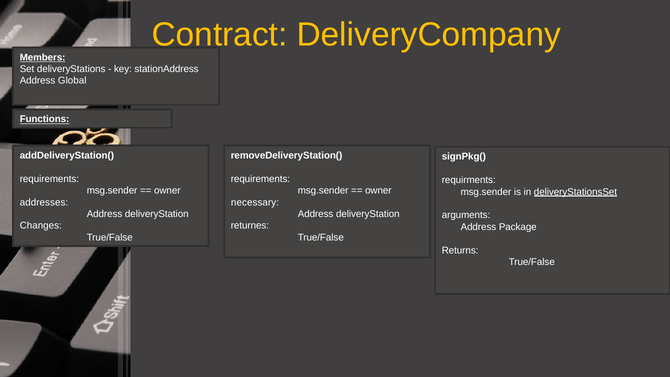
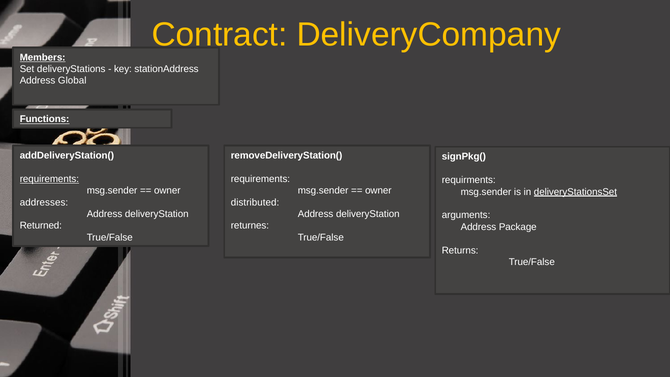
requirements underline: none -> present (49, 179)
necessary: necessary -> distributed (255, 202)
Changes: Changes -> Returned (41, 226)
